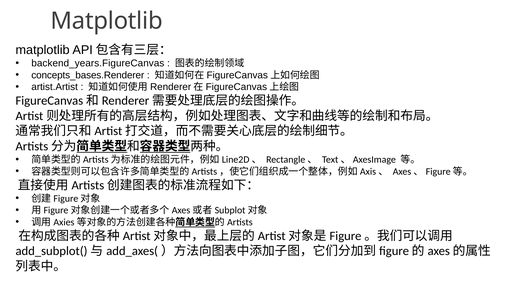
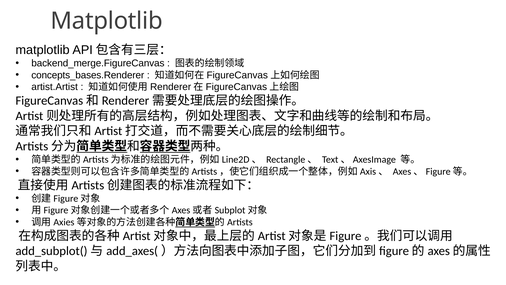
backend_years.FigureCanvas: backend_years.FigureCanvas -> backend_merge.FigureCanvas (98, 63)
